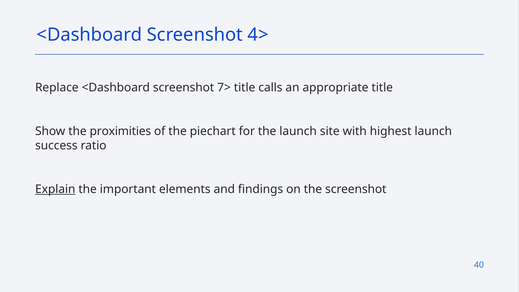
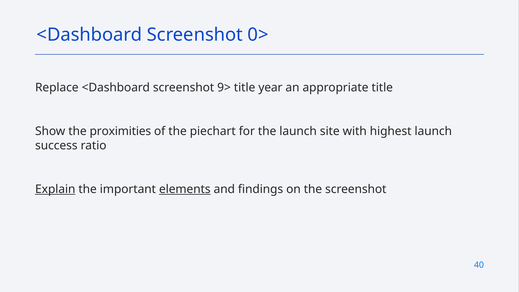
4>: 4> -> 0> (258, 35)
7>: 7> -> 9> (224, 88)
calls: calls -> year (270, 88)
elements underline: none -> present (185, 189)
